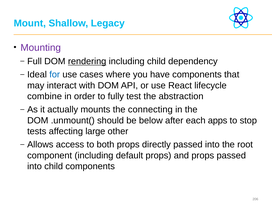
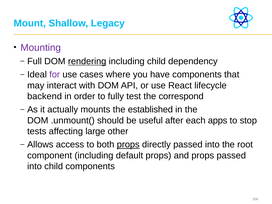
for colour: blue -> purple (55, 75)
combine: combine -> backend (45, 96)
abstraction: abstraction -> correspond (181, 96)
connecting: connecting -> established (150, 110)
below: below -> useful (151, 120)
props underline: none -> present (128, 145)
